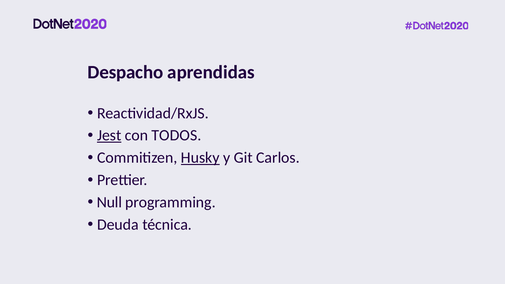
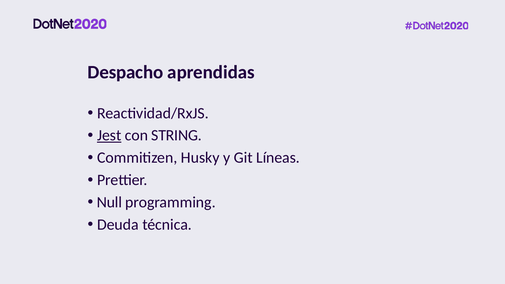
TODOS: TODOS -> STRING (177, 135)
Husky underline: present -> none (200, 158)
Carlos: Carlos -> Líneas (278, 158)
